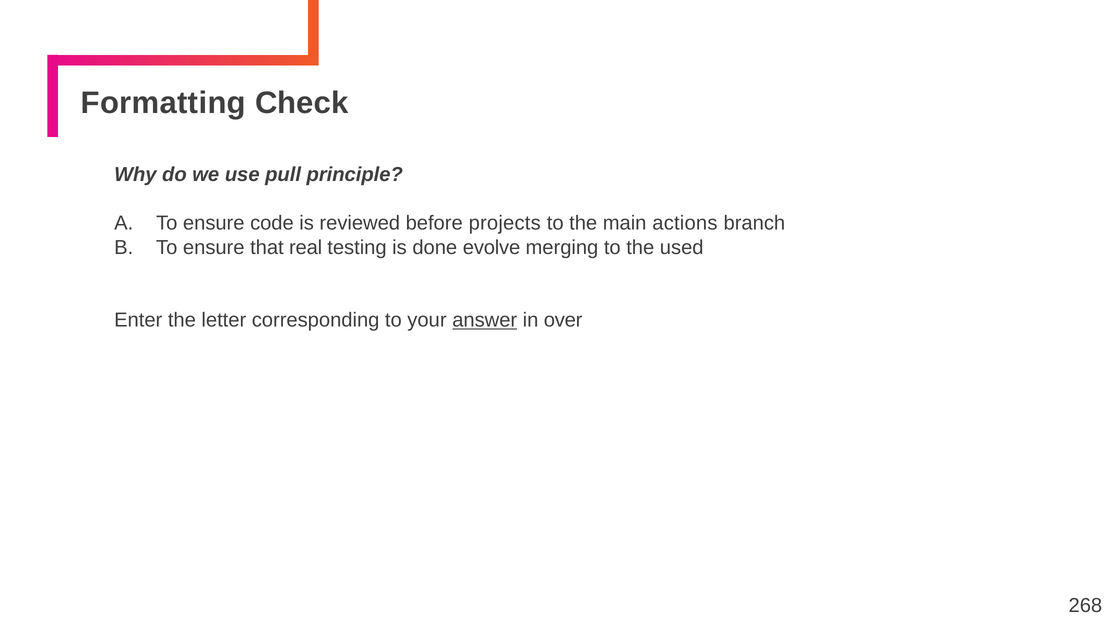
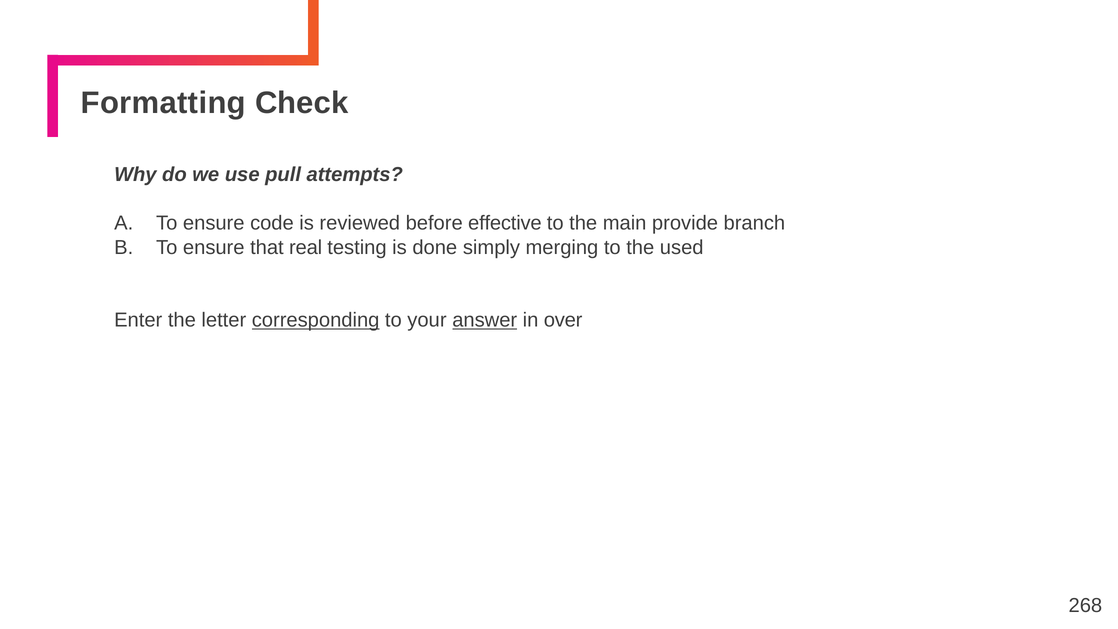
principle: principle -> attempts (355, 175)
projects: projects -> effective (505, 223)
actions: actions -> provide (685, 223)
evolve: evolve -> simply (491, 247)
corresponding underline: none -> present (316, 320)
